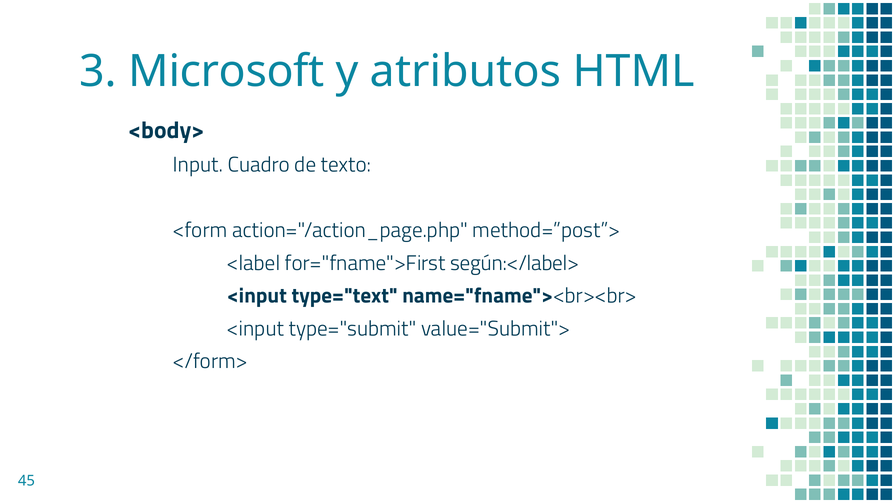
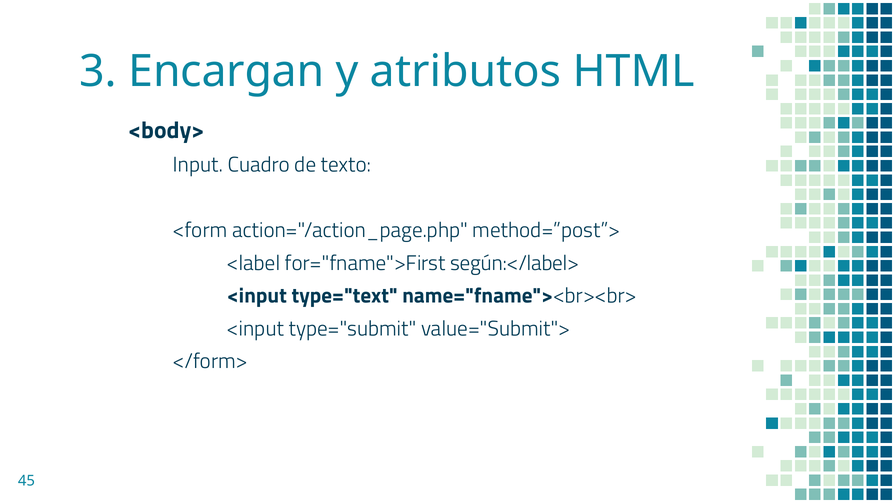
Microsoft: Microsoft -> Encargan (226, 71)
